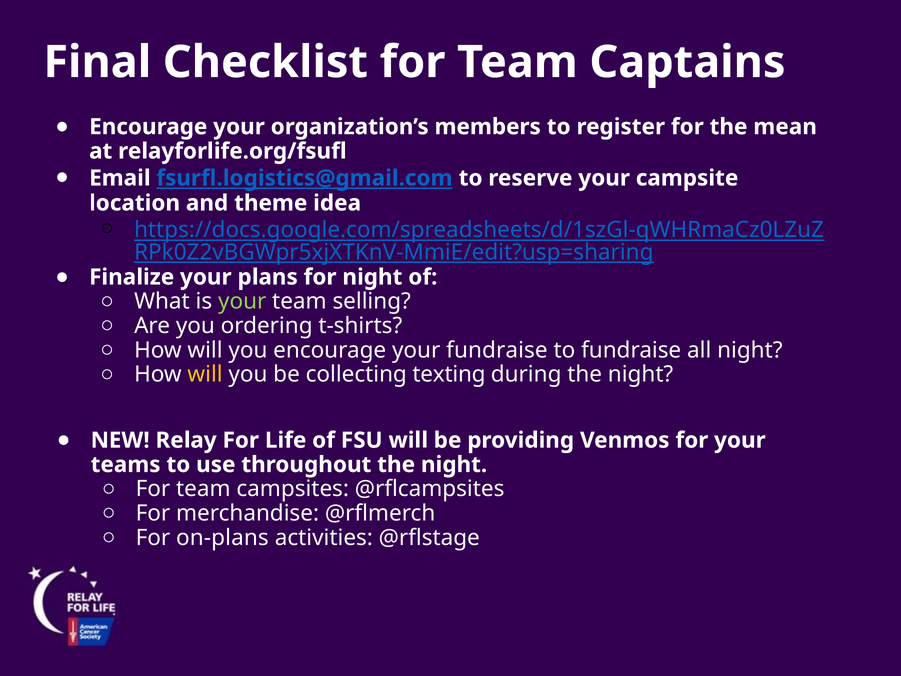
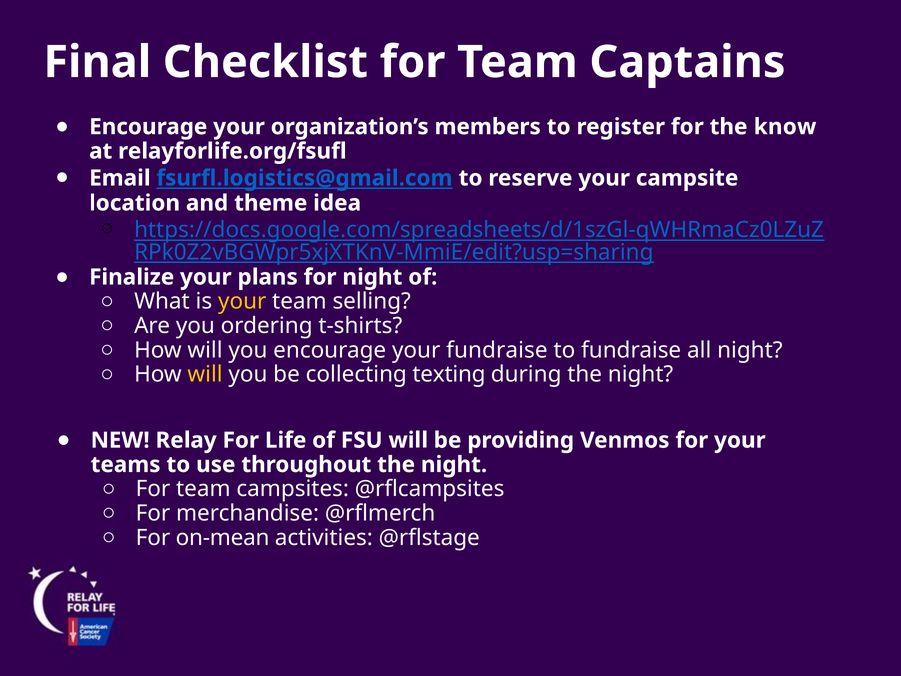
mean: mean -> know (785, 127)
your colour: light green -> yellow (242, 301)
on-plans: on-plans -> on-mean (223, 537)
